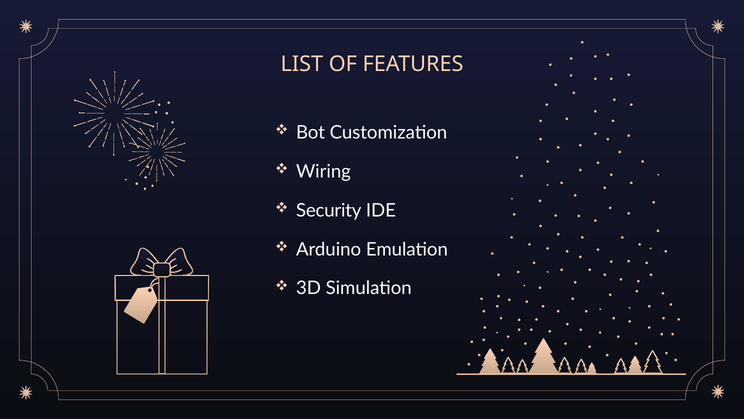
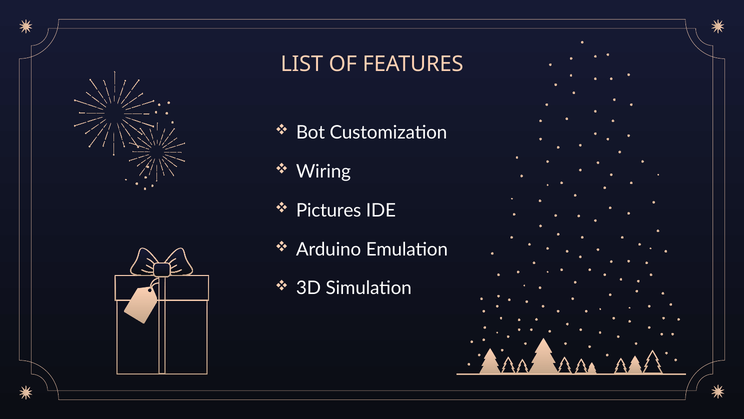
Security: Security -> Pictures (329, 210)
